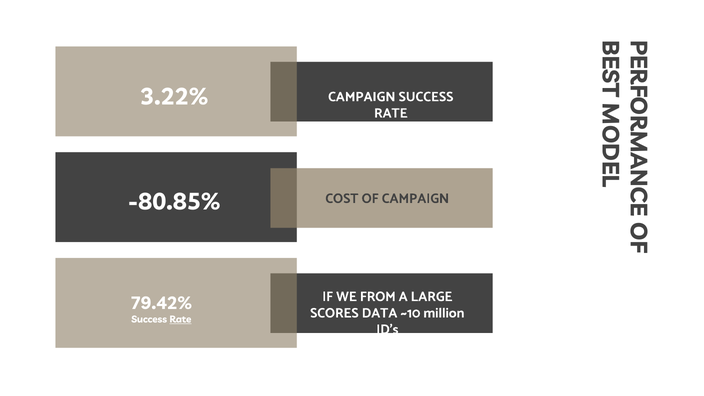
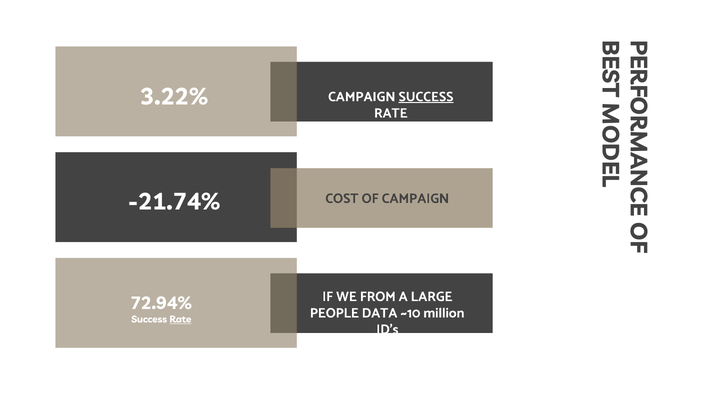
SUCCESS underline: none -> present (426, 97)
-80.85%: -80.85% -> -21.74% (174, 202)
79.42%: 79.42% -> 72.94% (161, 304)
SCORES: SCORES -> PEOPLE (334, 313)
